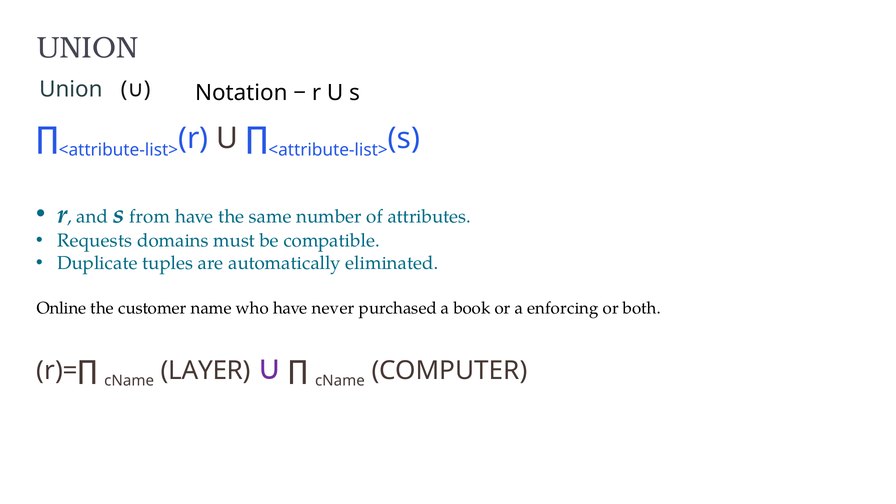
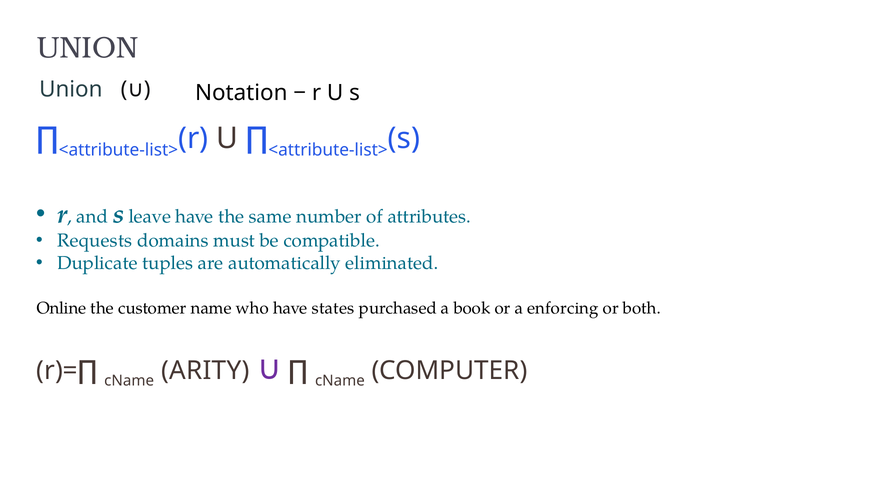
from: from -> leave (150, 217)
never: never -> states (333, 308)
LAYER: LAYER -> ARITY (205, 371)
